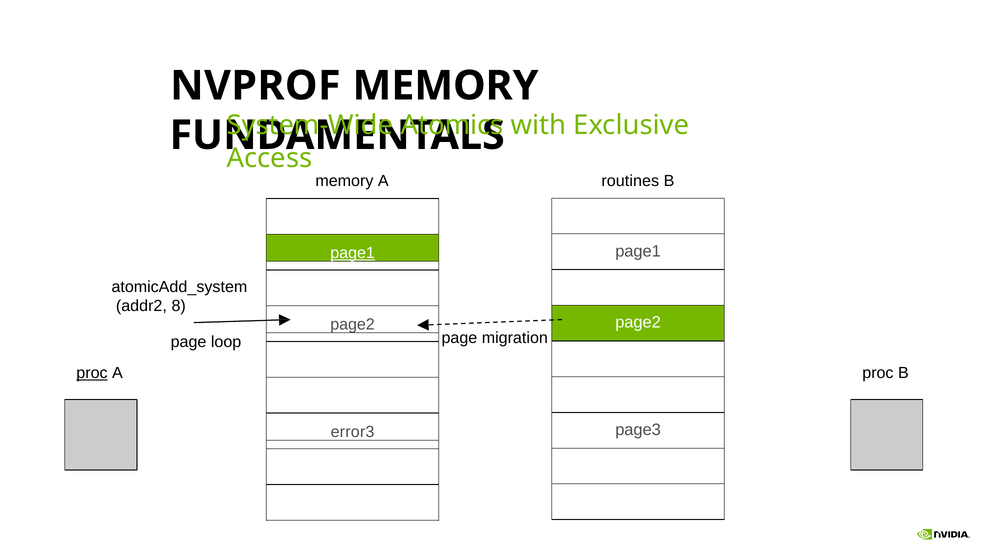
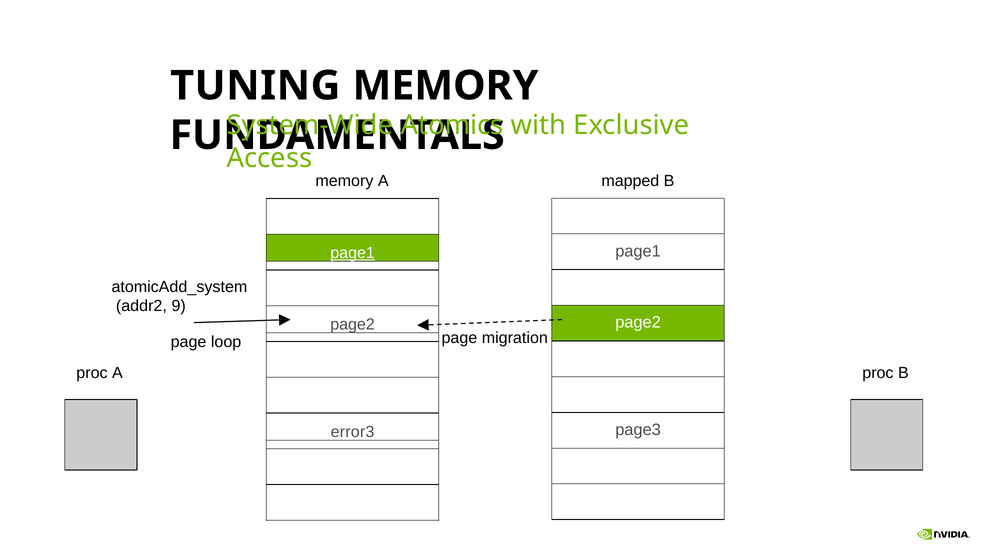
NVPROF: NVPROF -> TUNING (255, 86)
routines: routines -> mapped (630, 181)
8: 8 -> 9 (179, 306)
proc underline: present -> none (92, 373)
